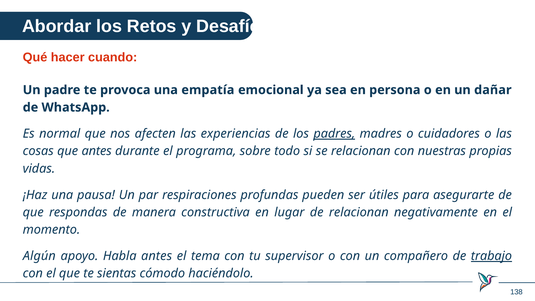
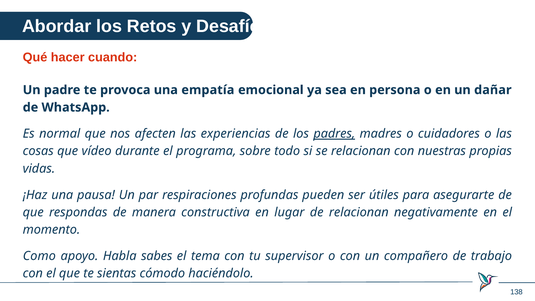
que antes: antes -> vídeo (97, 151)
Algún: Algún -> Como (39, 256)
Habla antes: antes -> sabes (157, 256)
trabajo underline: present -> none (491, 256)
